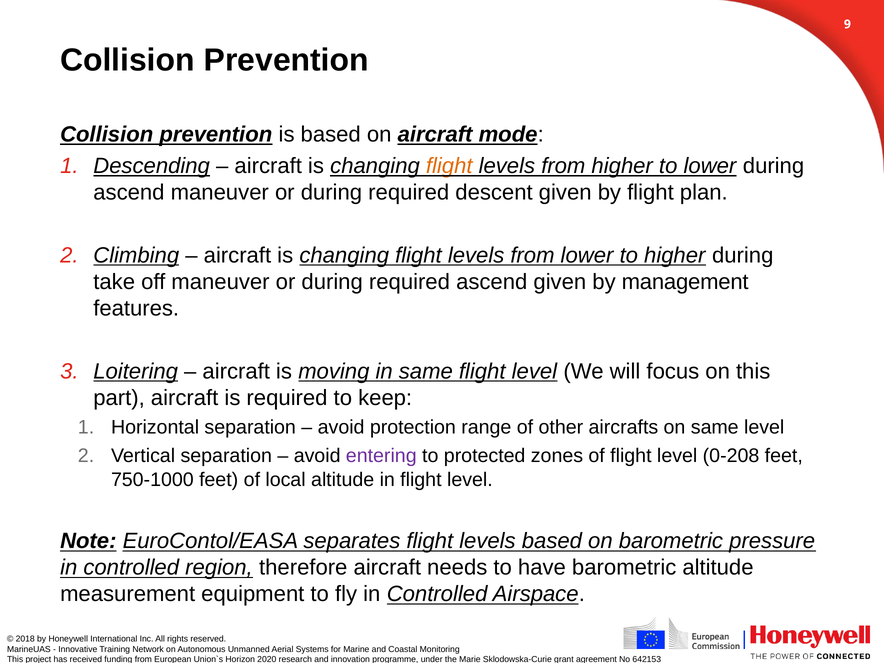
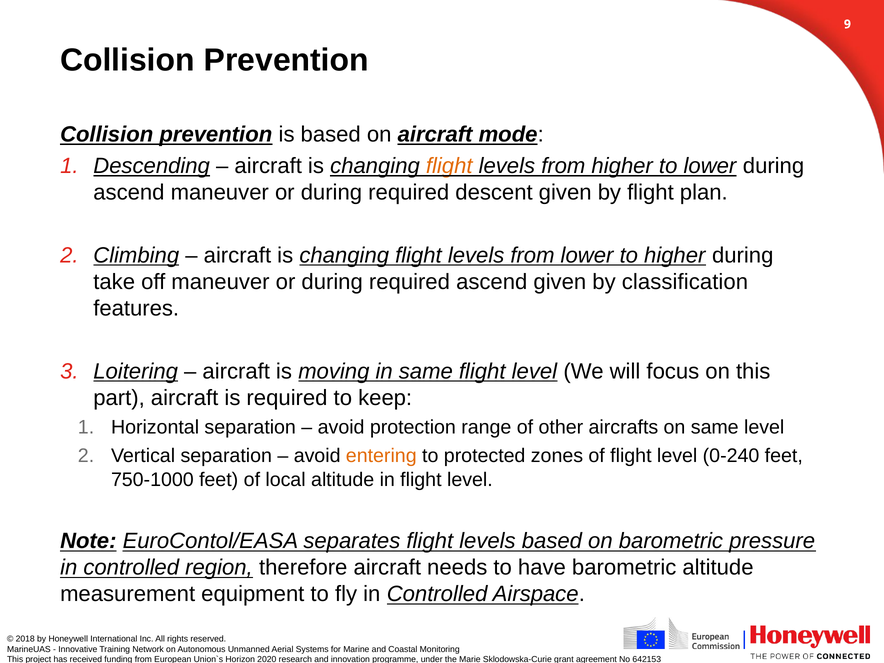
management: management -> classification (685, 282)
entering colour: purple -> orange (381, 456)
0-208: 0-208 -> 0-240 (731, 456)
